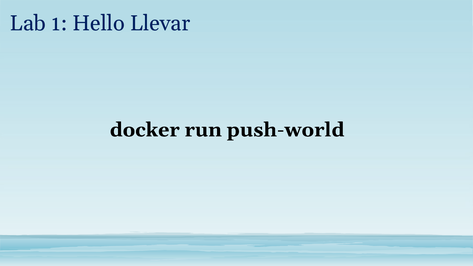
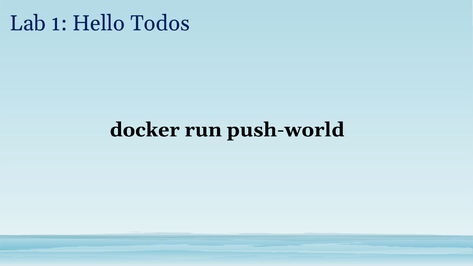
Llevar: Llevar -> Todos (160, 23)
